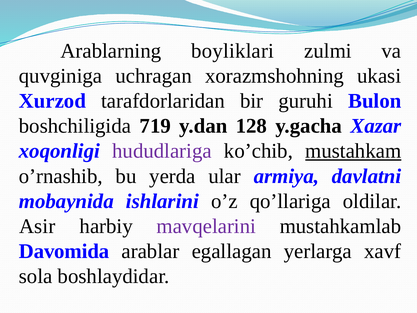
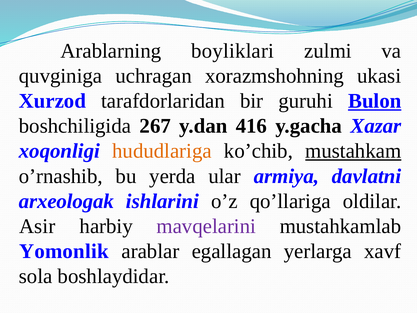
Bulon underline: none -> present (375, 101)
719: 719 -> 267 (155, 126)
128: 128 -> 416 (251, 126)
hududlariga colour: purple -> orange (162, 151)
mobaynida: mobaynida -> arxeologak (66, 201)
Davomida: Davomida -> Yomonlik (64, 251)
